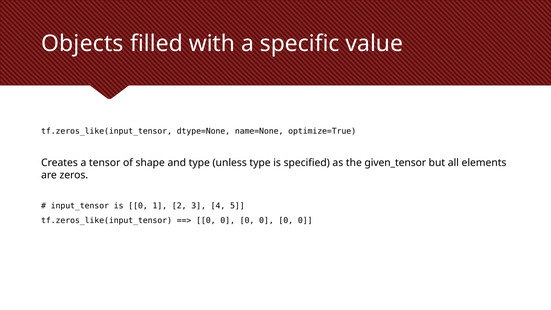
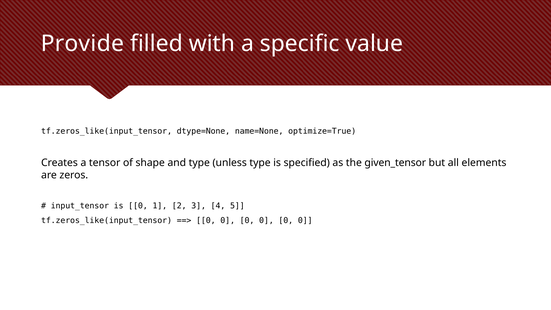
Objects: Objects -> Provide (82, 44)
